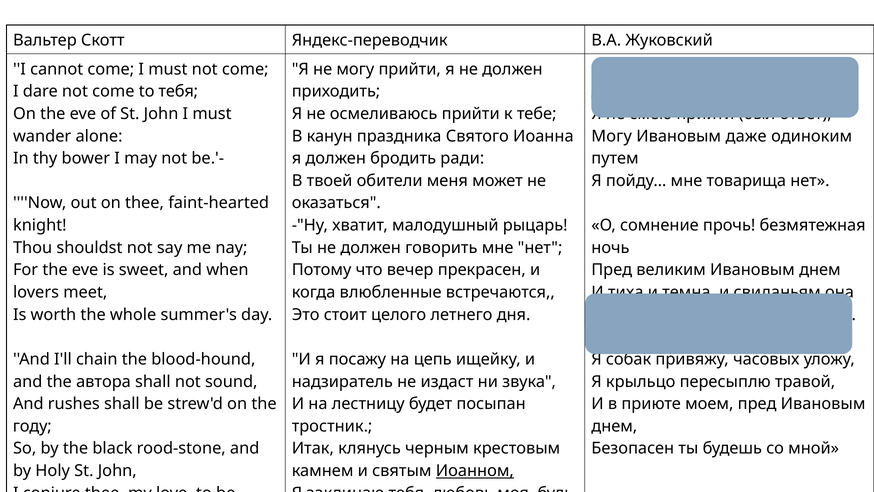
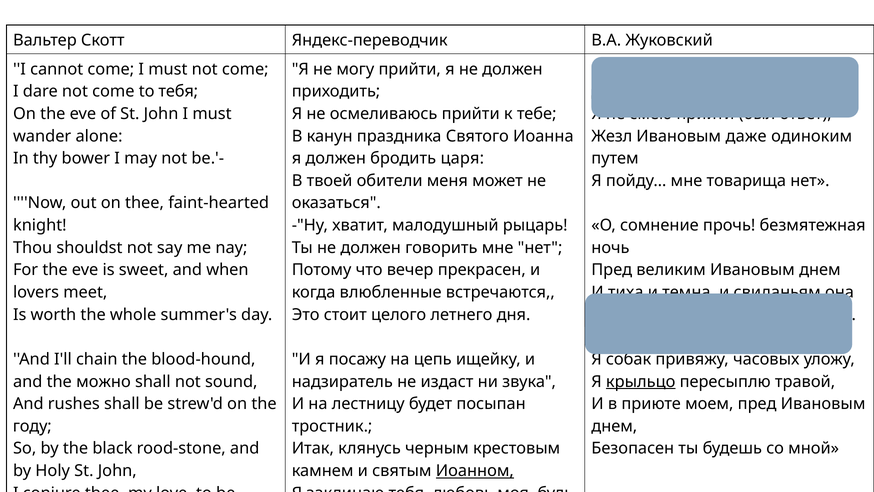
Могу: Могу -> Жезл (612, 136)
ради: ради -> царя (462, 158)
автора: автора -> можно (103, 381)
крыльцо underline: none -> present (641, 381)
